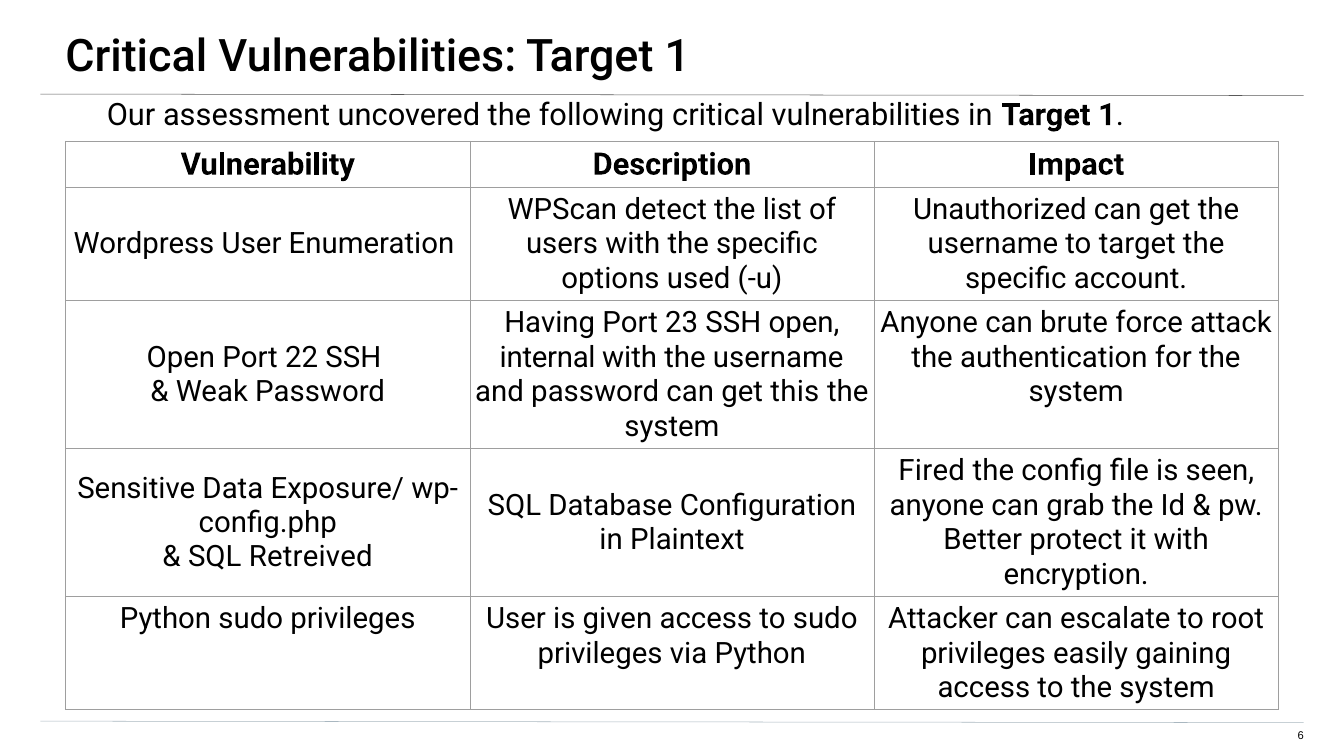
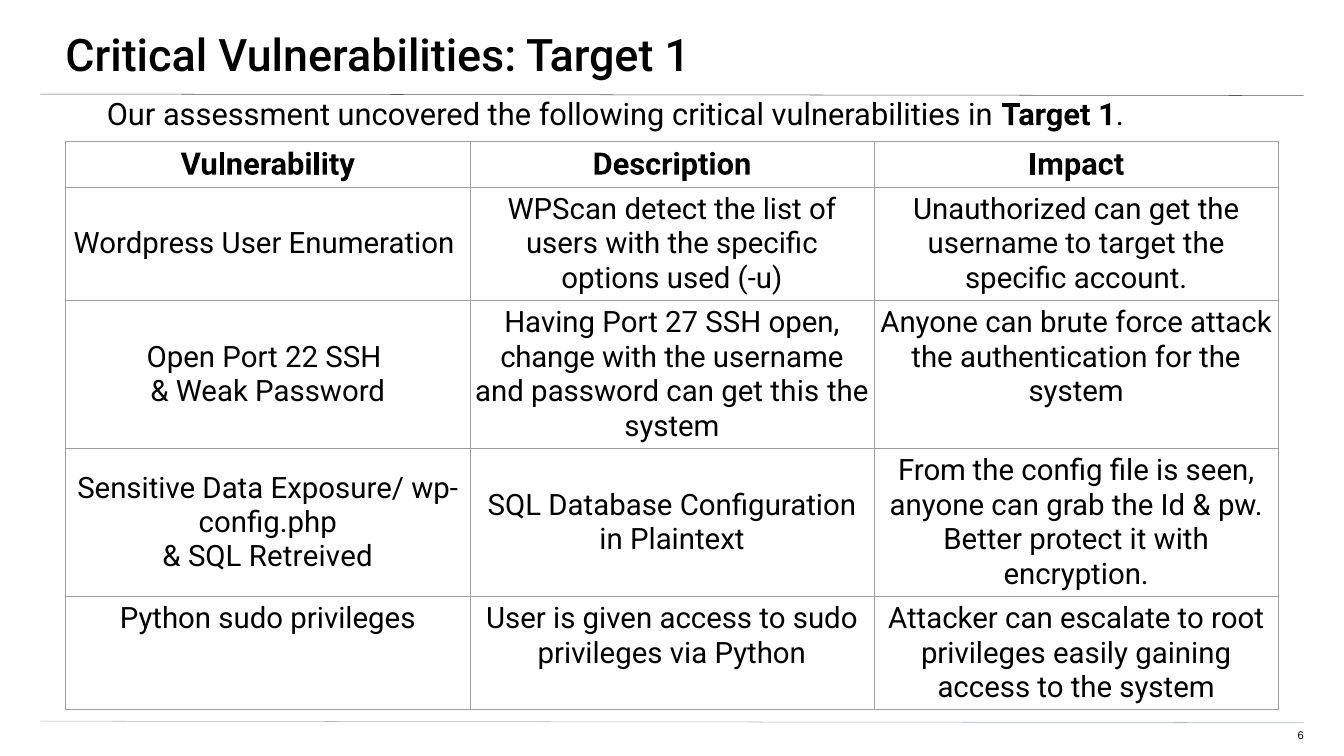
23: 23 -> 27 (682, 323)
internal: internal -> change (548, 358)
Fired: Fired -> From (932, 471)
